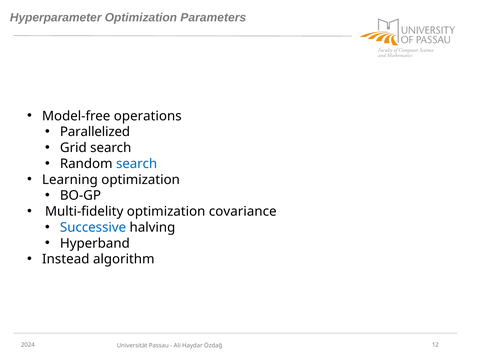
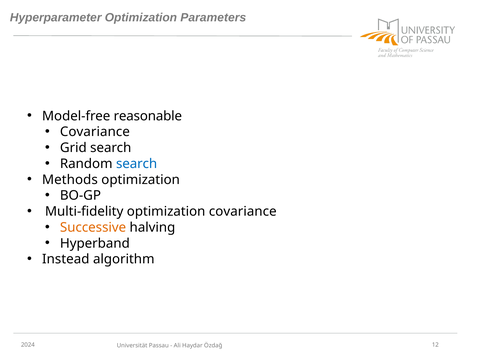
operations: operations -> reasonable (148, 116)
Parallelized: Parallelized -> Covariance (95, 132)
Learning: Learning -> Methods (70, 180)
Successive colour: blue -> orange (93, 228)
